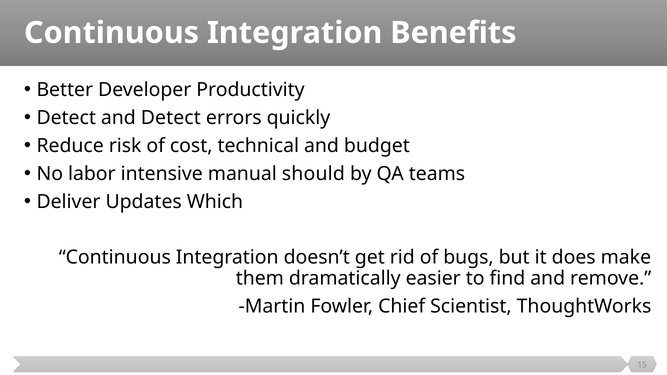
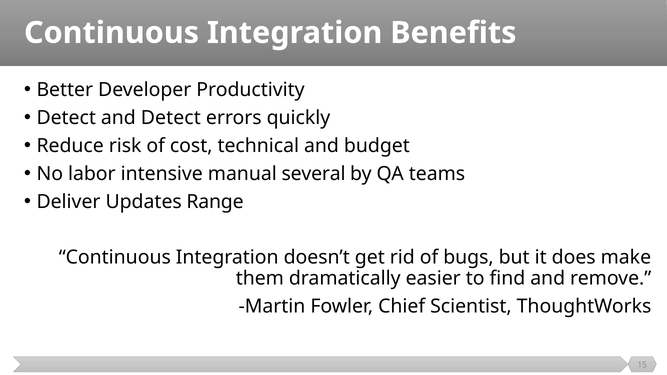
should: should -> several (314, 174)
Which: Which -> Range (215, 202)
